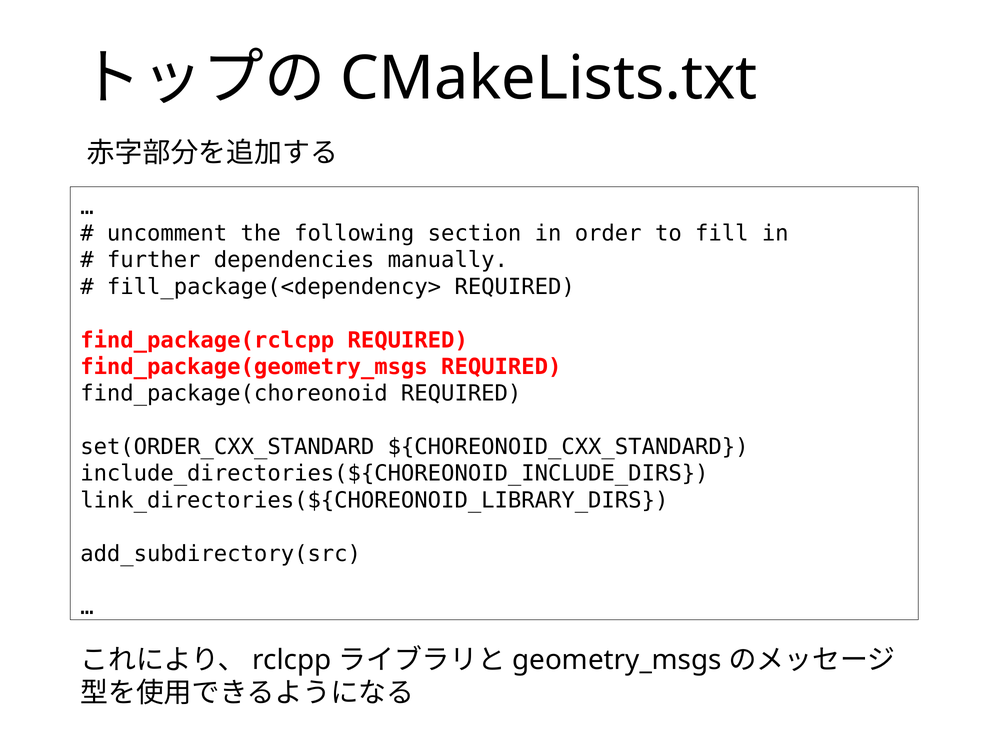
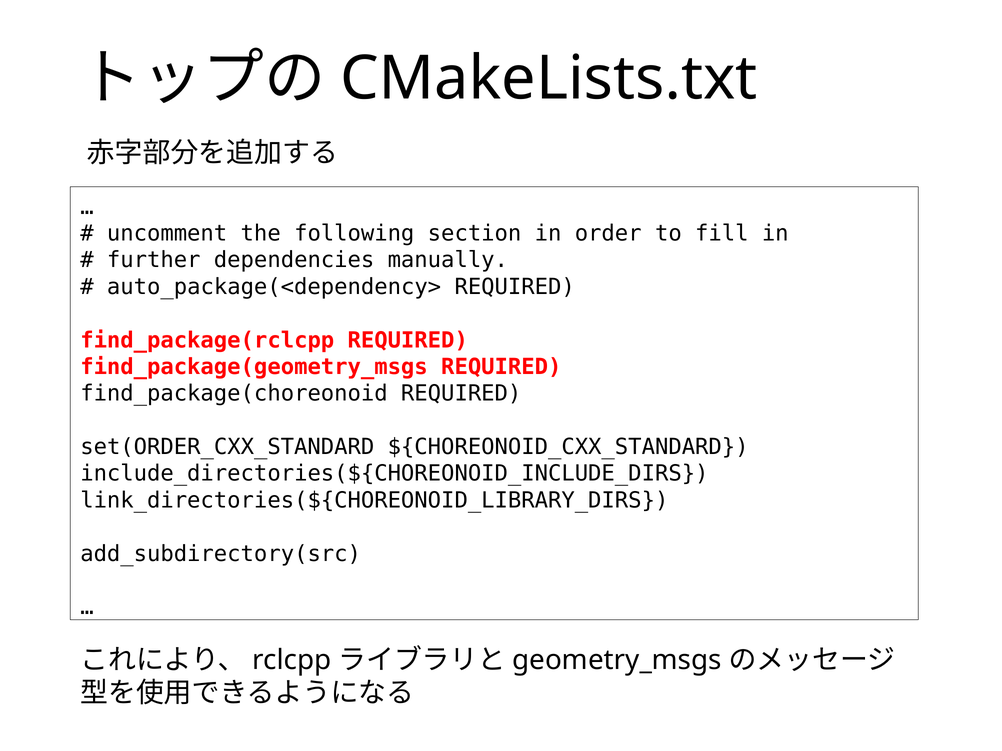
fill_package(<dependency>: fill_package(<dependency> -> auto_package(<dependency> (274, 287)
